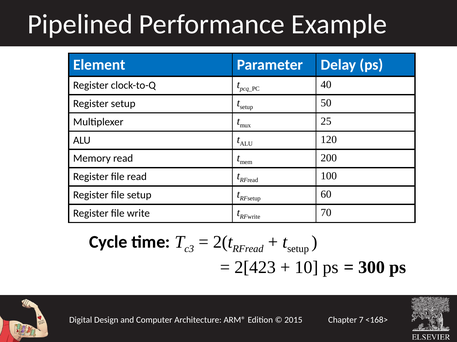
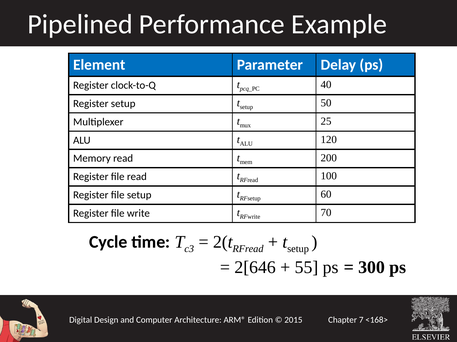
2[423: 2[423 -> 2[646 (255, 268)
10: 10 -> 55 (306, 268)
